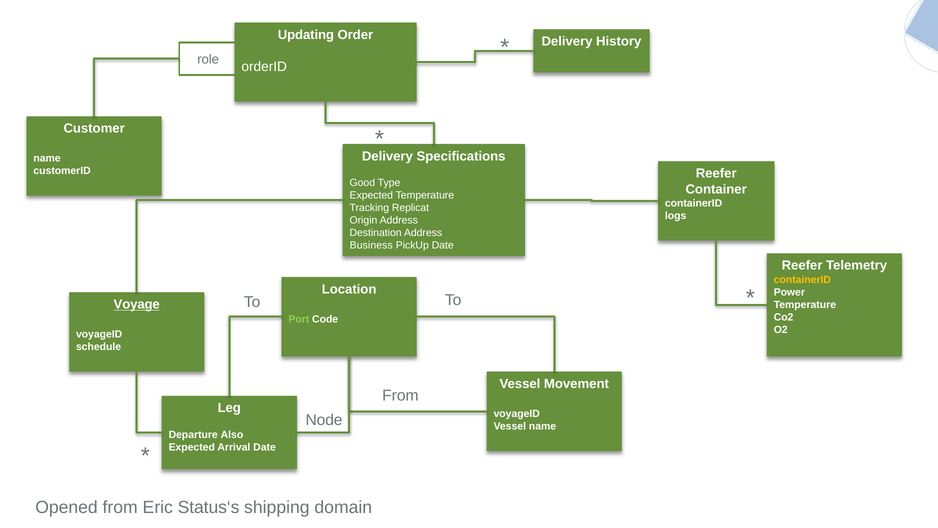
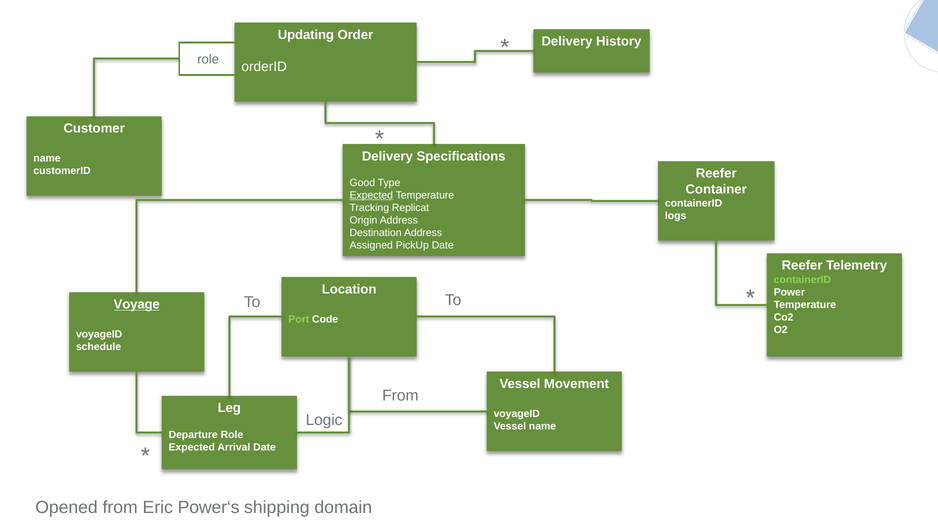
Expected underline: none -> present (371, 195)
Business: Business -> Assigned (371, 245)
containerID colour: yellow -> light green (802, 279)
Node: Node -> Logic (324, 420)
Departure Also: Also -> Role (232, 434)
Status‘s: Status‘s -> Power‘s (209, 507)
